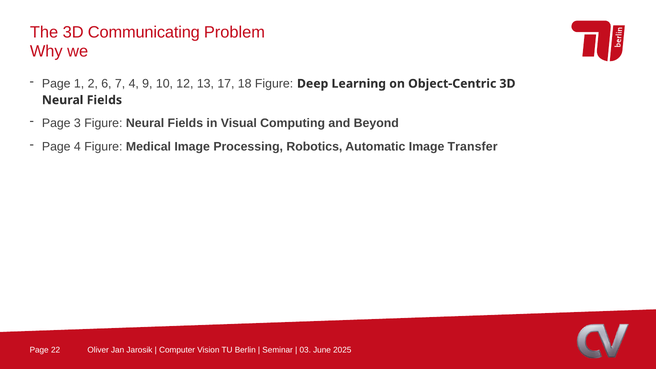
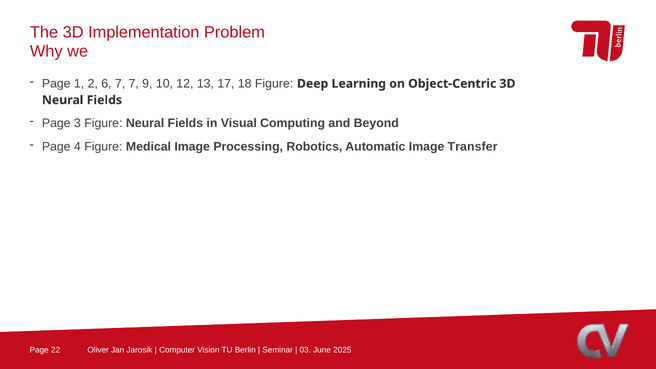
Communicating: Communicating -> Implementation (144, 32)
7 4: 4 -> 7 (134, 84)
